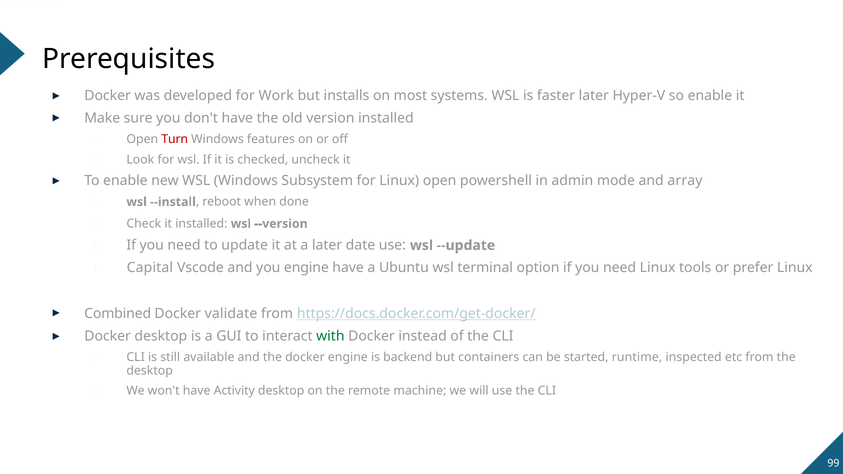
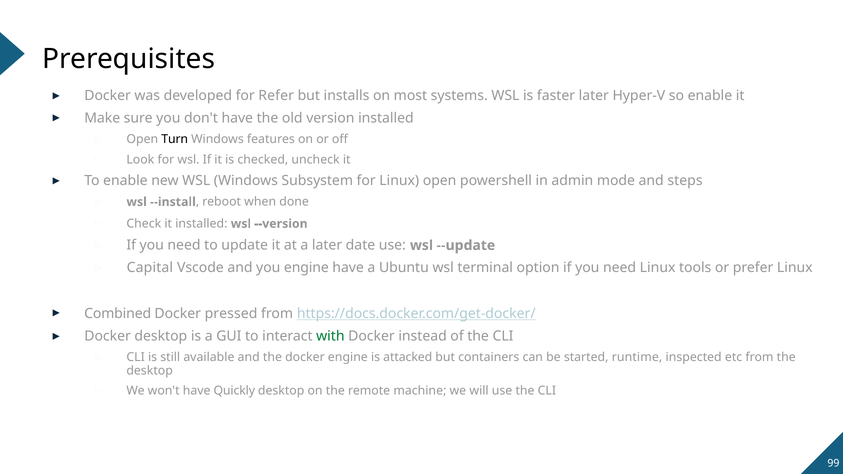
Work: Work -> Refer (276, 96)
Turn colour: red -> black (175, 139)
array: array -> steps (685, 181)
validate: validate -> pressed (231, 314)
backend: backend -> attacked (408, 357)
Activity: Activity -> Quickly (234, 391)
